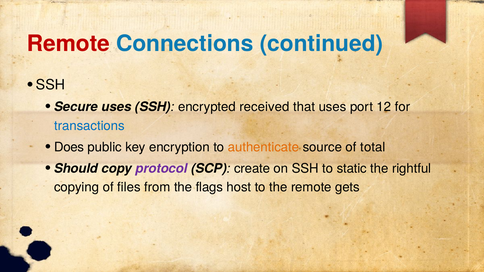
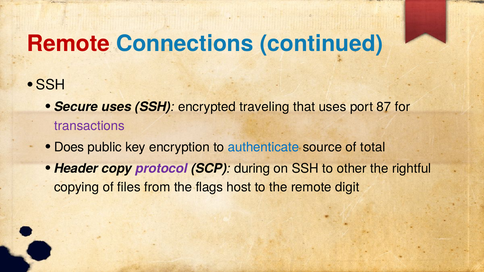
received: received -> traveling (264, 107)
12: 12 -> 87 (384, 107)
transactions colour: blue -> purple (89, 126)
authenticate colour: orange -> blue (263, 147)
Should: Should -> Header (76, 169)
create: create -> during (252, 169)
static: static -> other (352, 169)
gets: gets -> digit (347, 187)
